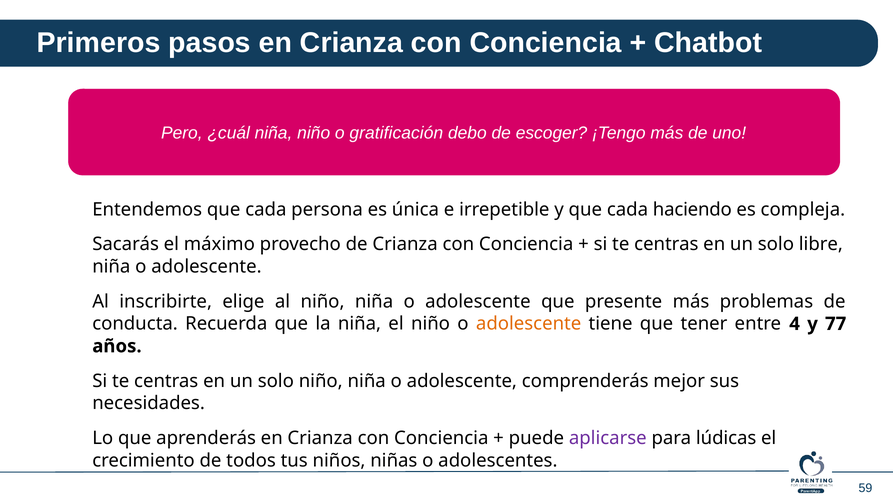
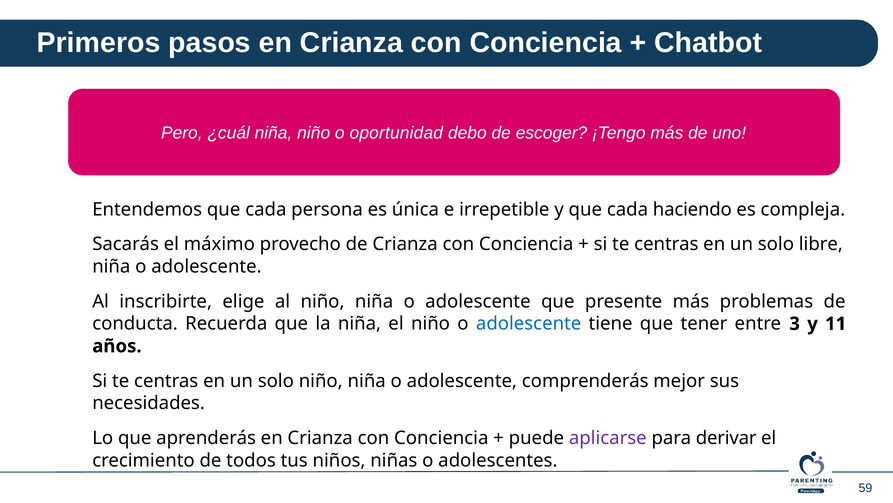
gratificación: gratificación -> oportunidad (396, 133)
adolescente colour: orange -> blue (529, 323)
4: 4 -> 3 (795, 323)
77: 77 -> 11 (836, 323)
lúdicas: lúdicas -> derivar (726, 438)
